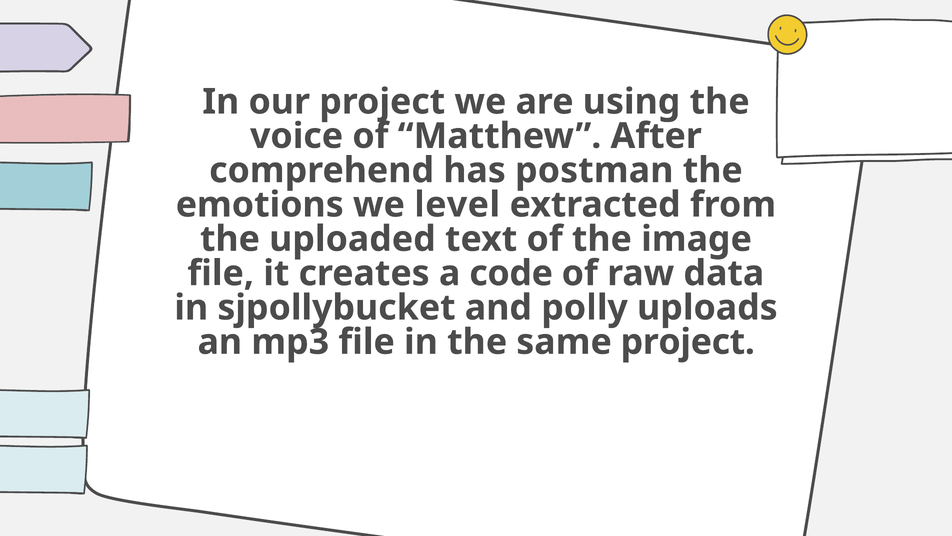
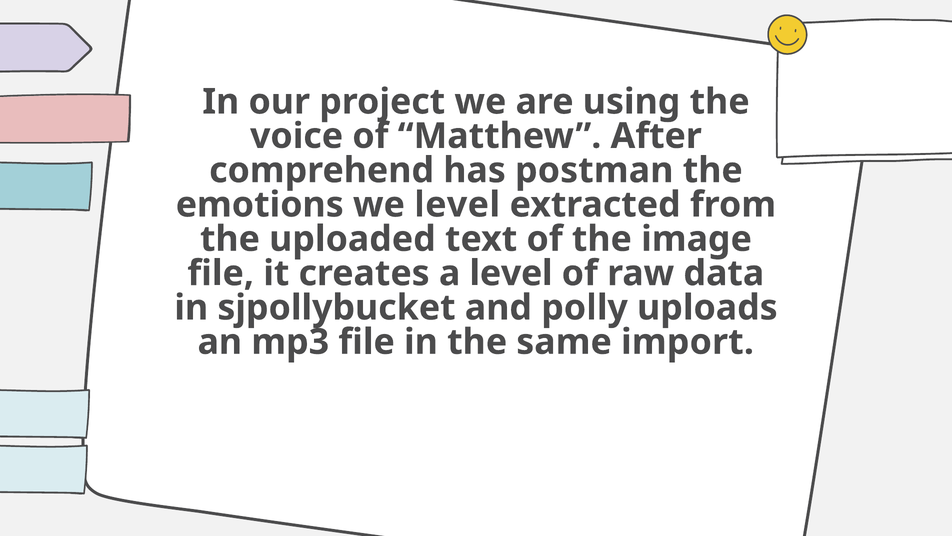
a code: code -> level (511, 273)
same project: project -> import (687, 342)
